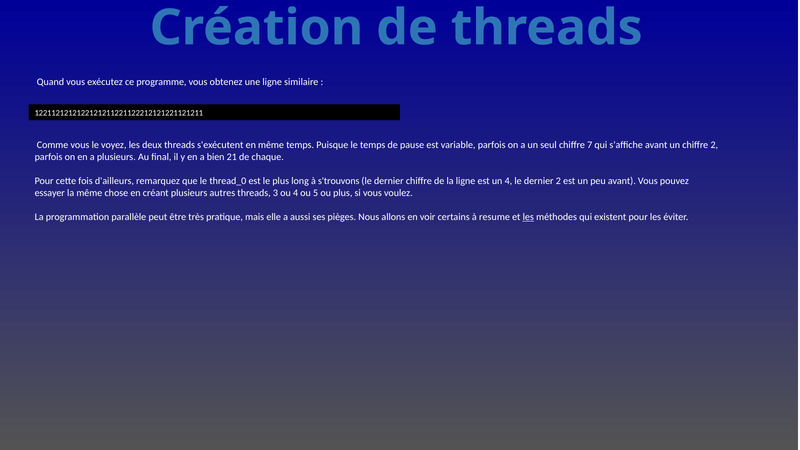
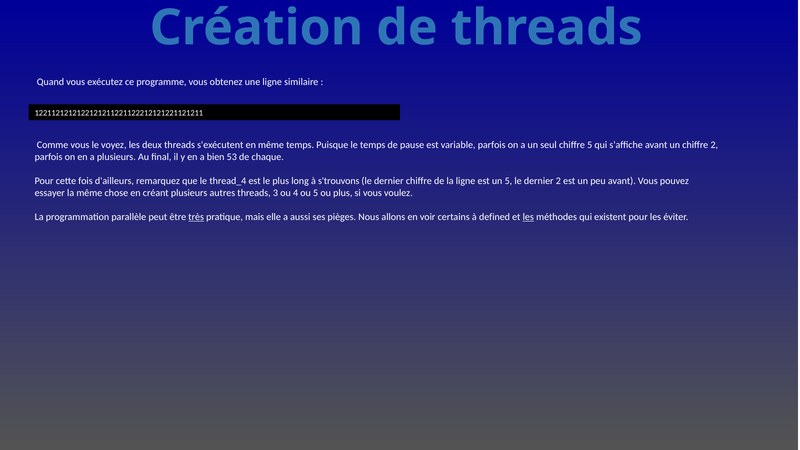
chiffre 7: 7 -> 5 (590, 145)
21: 21 -> 53 (232, 157)
thread_0: thread_0 -> thread_4 (228, 181)
un 4: 4 -> 5 (508, 181)
très underline: none -> present (196, 217)
resume: resume -> defined (495, 217)
